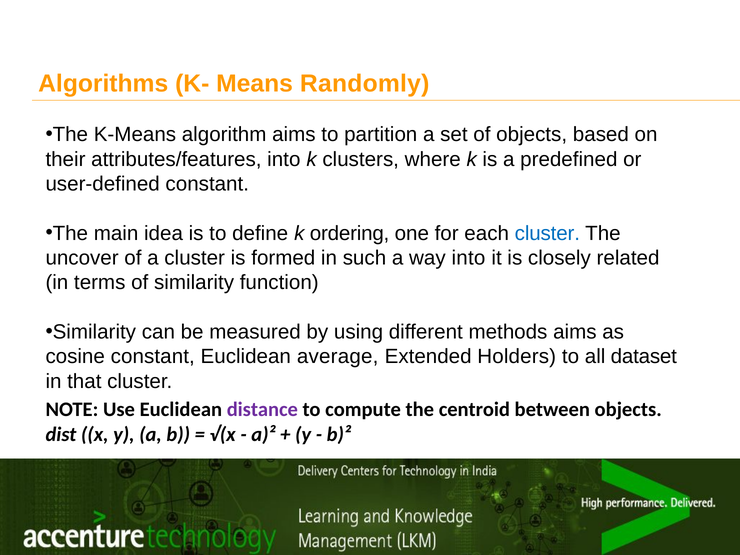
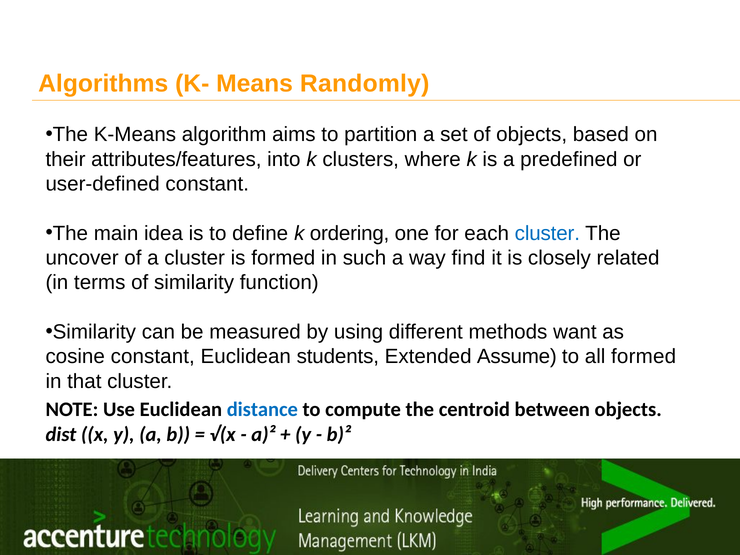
way into: into -> find (468, 258)
methods aims: aims -> want (575, 332)
average: average -> students (338, 357)
Holders: Holders -> Assume (517, 357)
all dataset: dataset -> formed (644, 357)
distance colour: purple -> blue (262, 410)
